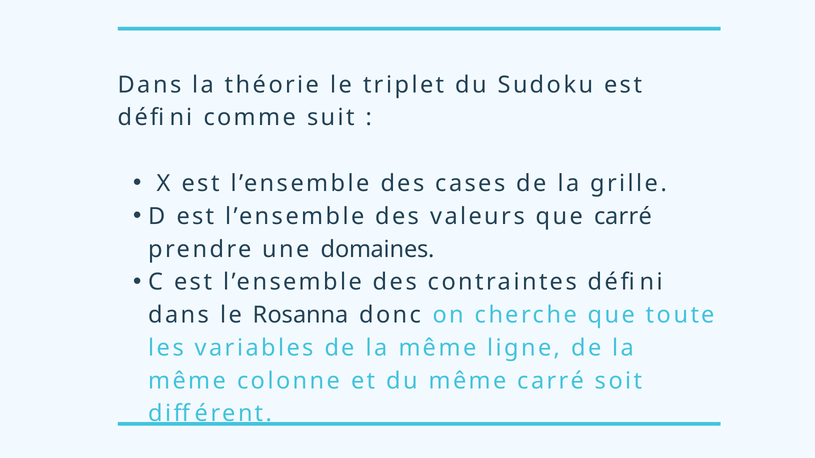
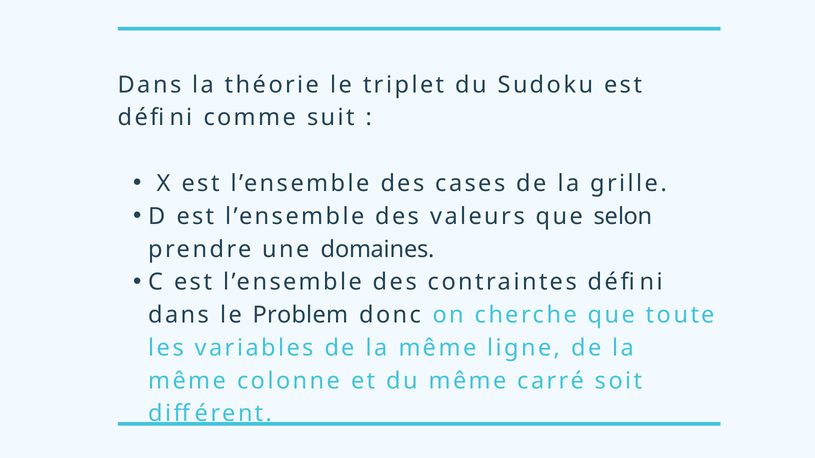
que carré: carré -> selon (623, 217)
Rosanna: Rosanna -> Problem (301, 315)
